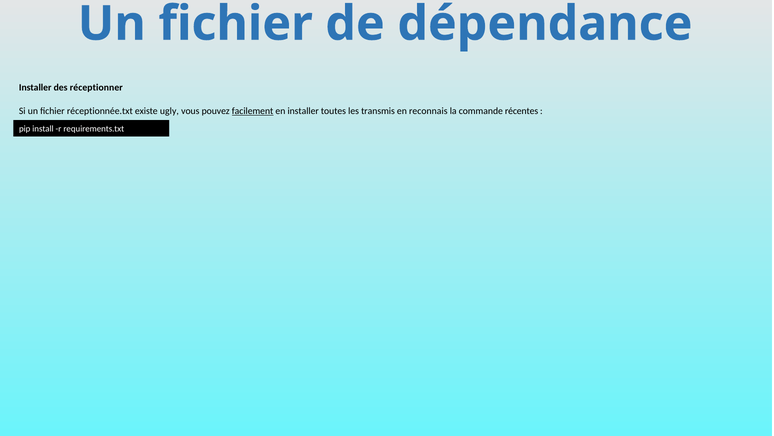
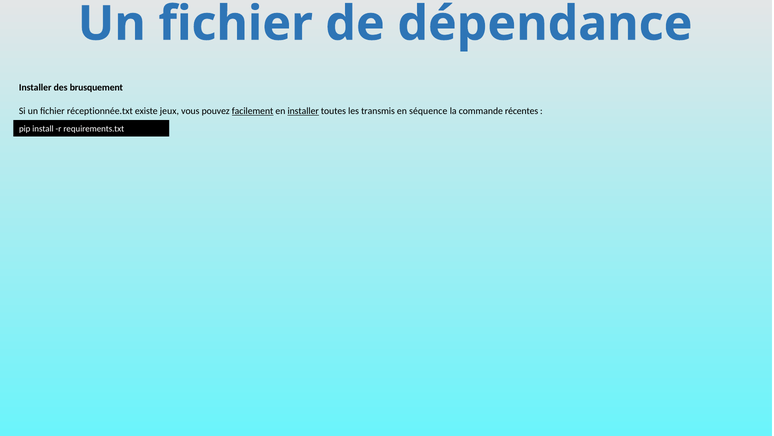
réceptionner: réceptionner -> brusquement (96, 88)
ugly: ugly -> jeux (169, 111)
installer underline: none -> present (303, 111)
reconnais: reconnais -> séquence (428, 111)
